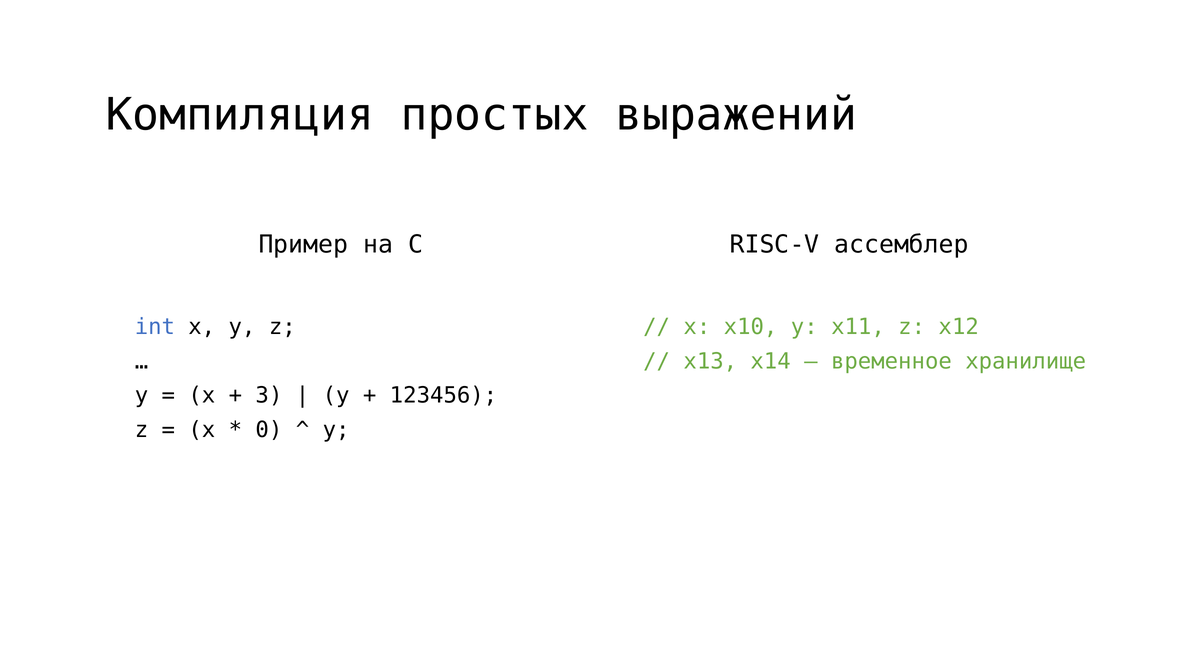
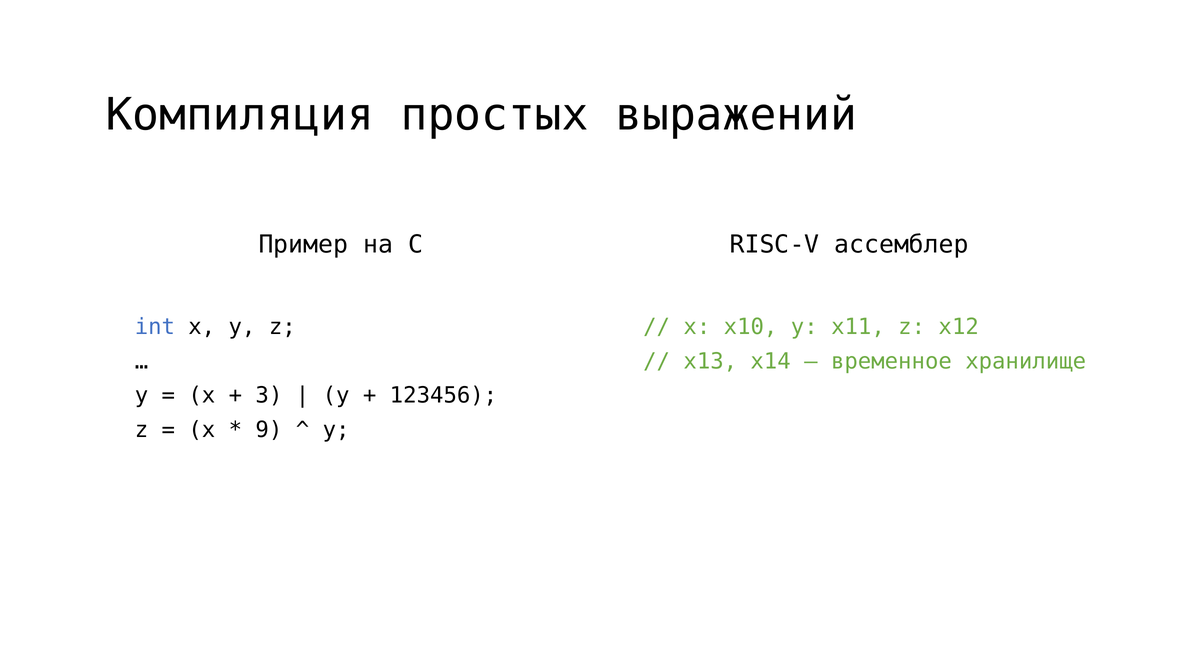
0: 0 -> 9 (269, 429)
